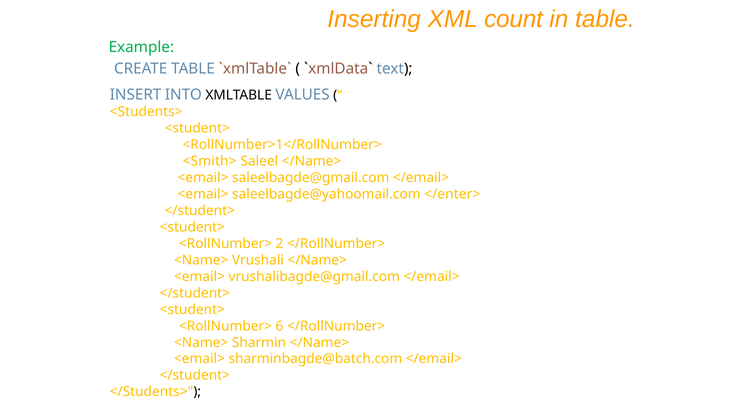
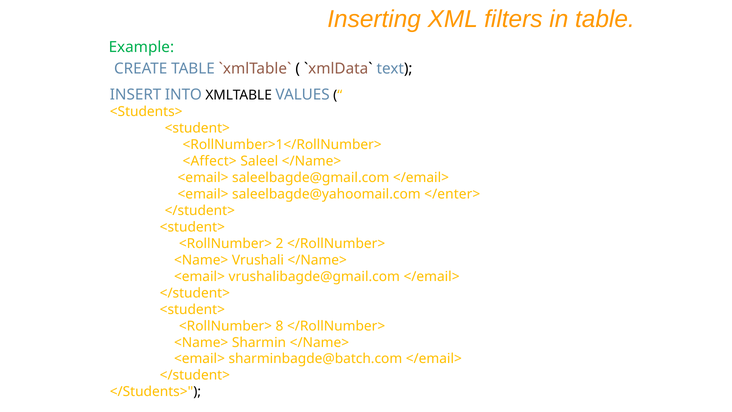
count: count -> filters (513, 19)
<Smith>: <Smith> -> <Affect> (210, 161)
6: 6 -> 8 (280, 326)
